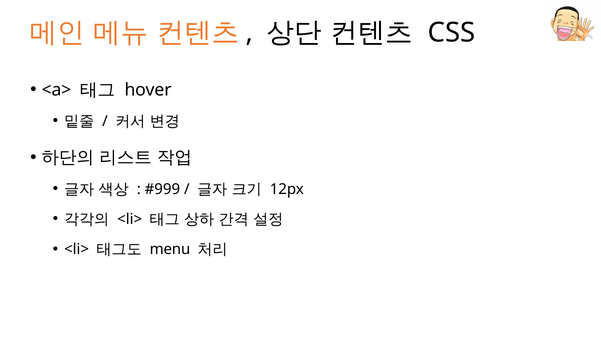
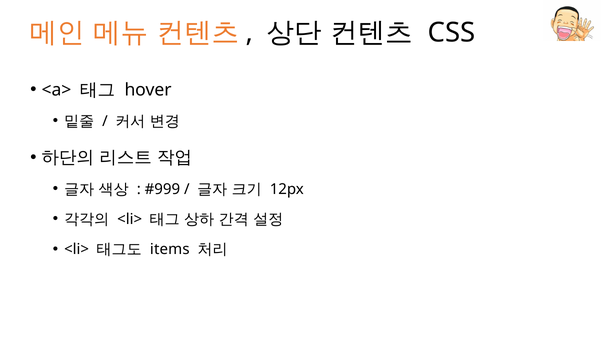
menu: menu -> items (170, 250)
